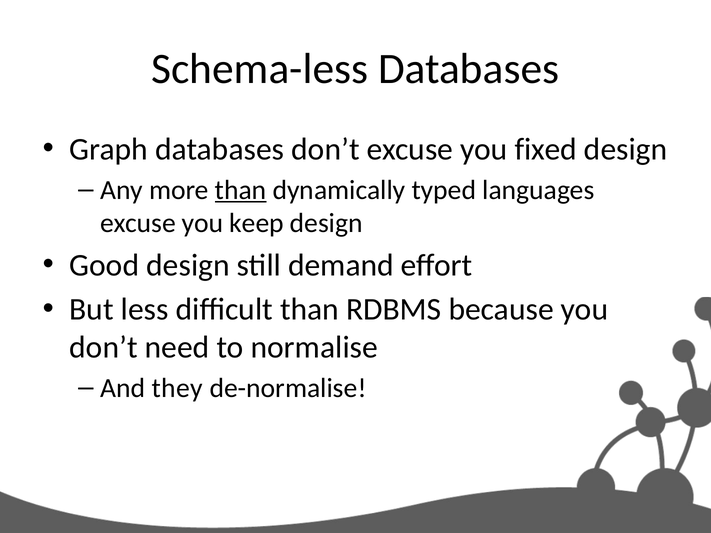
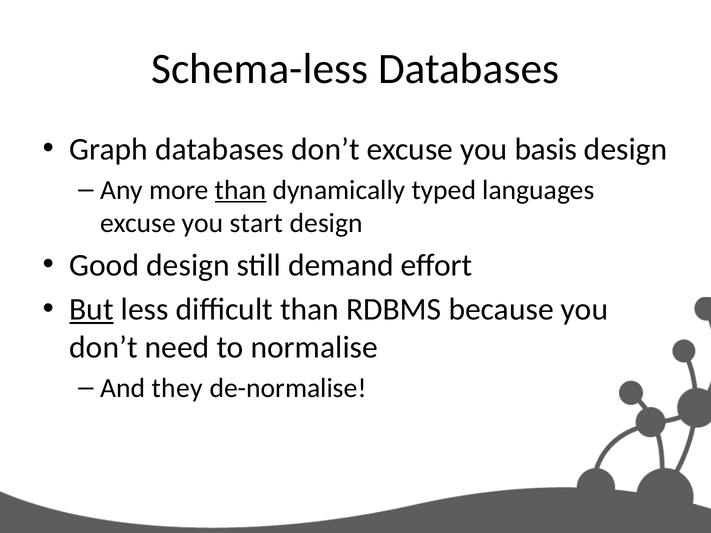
fixed: fixed -> basis (546, 149)
keep: keep -> start (256, 223)
But underline: none -> present (91, 310)
